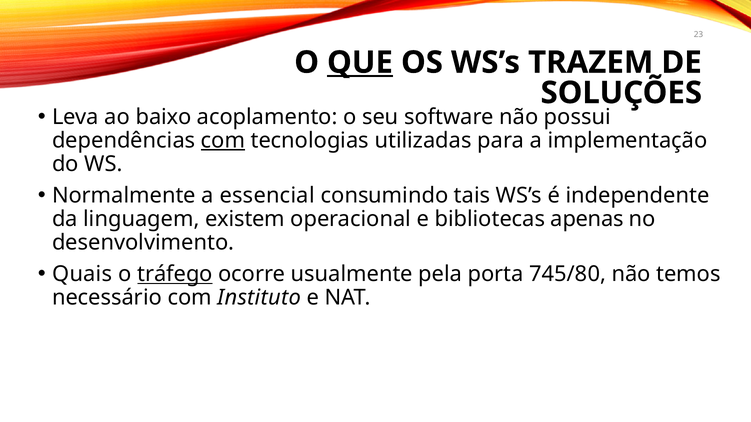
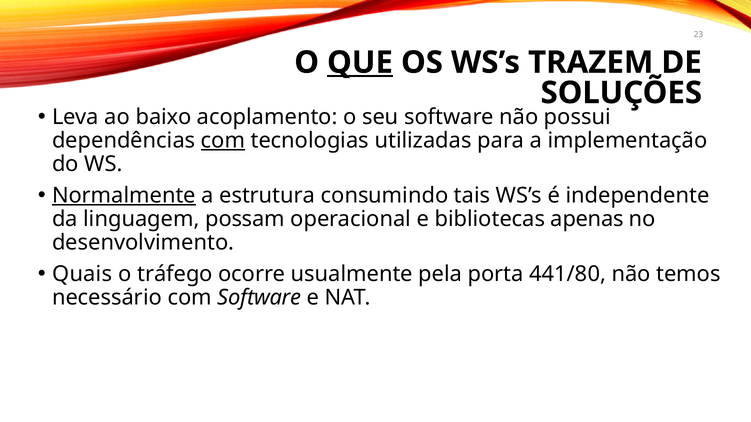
Normalmente underline: none -> present (124, 196)
essencial: essencial -> estrutura (267, 196)
existem: existem -> possam (245, 219)
tráfego underline: present -> none (175, 274)
745/80: 745/80 -> 441/80 (568, 274)
com Instituto: Instituto -> Software (259, 298)
